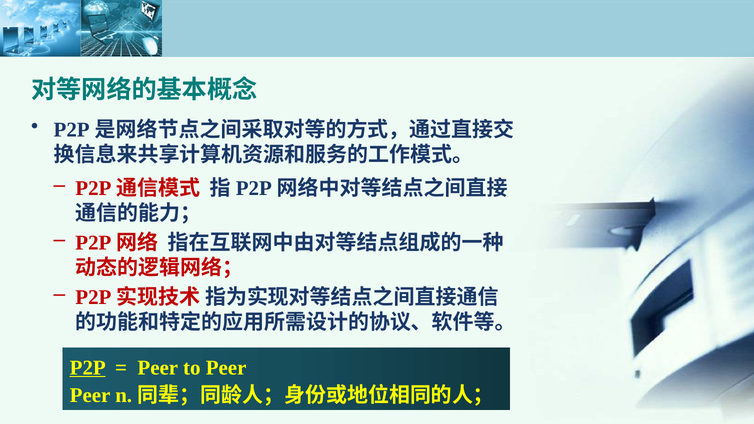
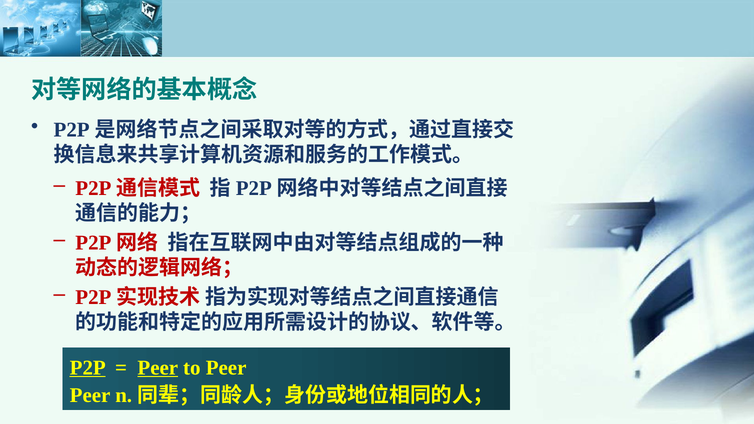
Peer underline: none -> present (158, 368)
